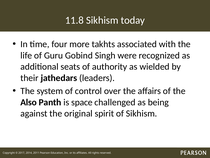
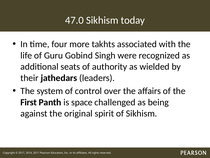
11.8: 11.8 -> 47.0 (74, 20)
Also: Also -> First (29, 102)
